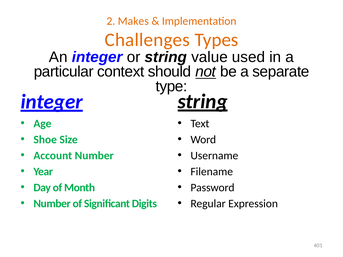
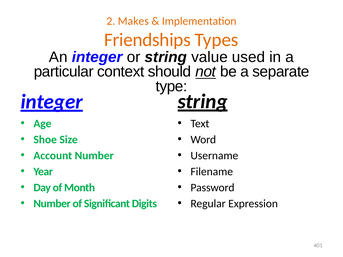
Challenges: Challenges -> Friendships (147, 40)
